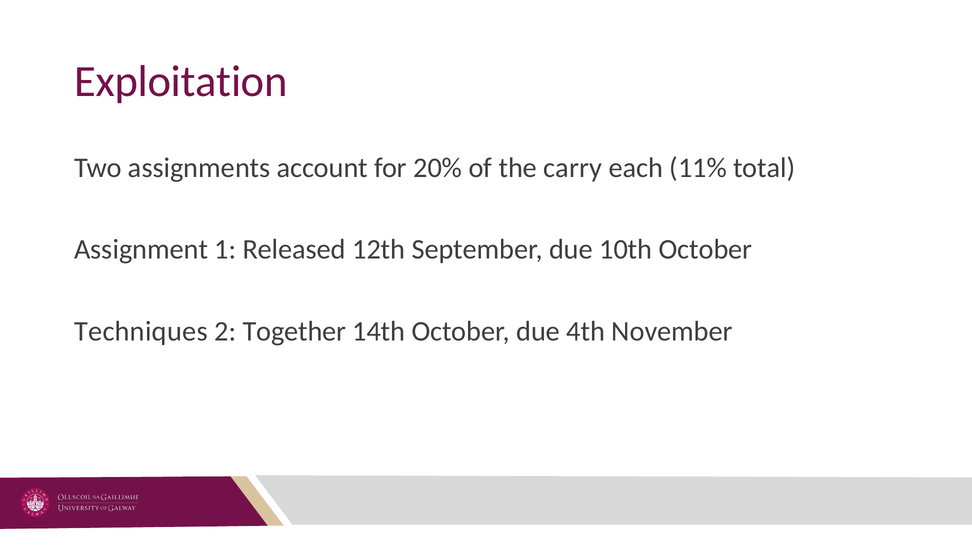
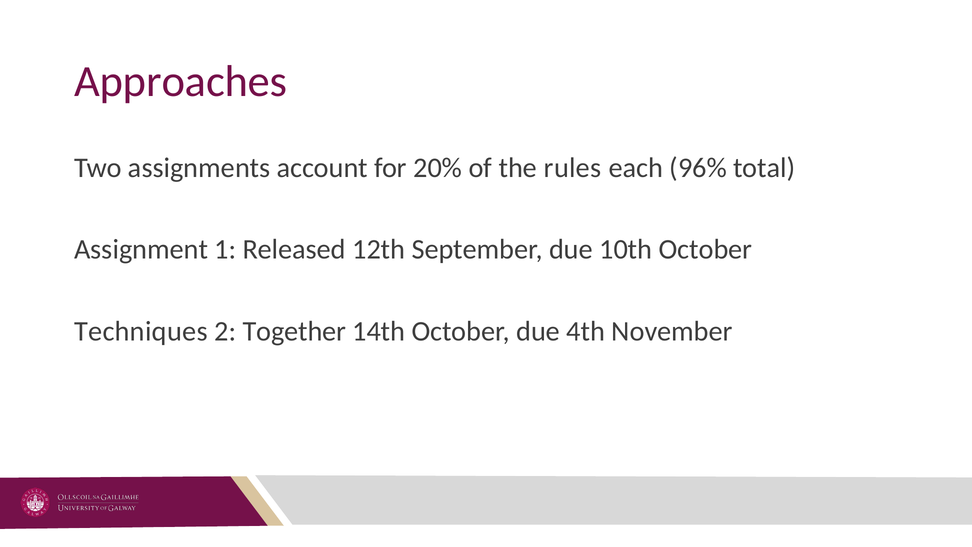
Exploitation: Exploitation -> Approaches (181, 82)
carry: carry -> rules (573, 168)
11%: 11% -> 96% (698, 168)
